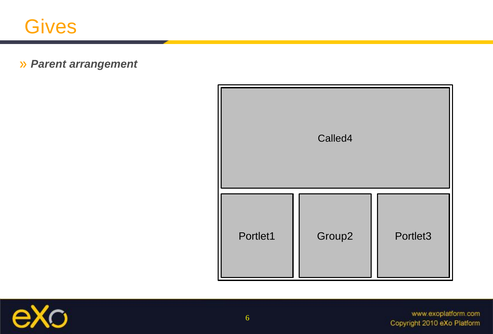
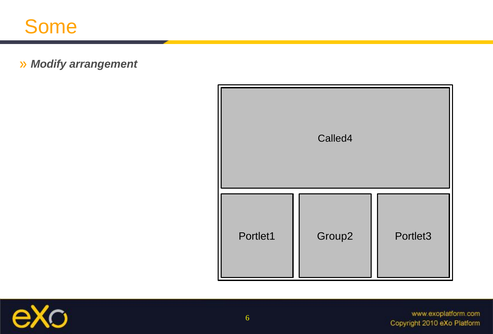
Gives: Gives -> Some (51, 27)
Parent: Parent -> Modify (49, 64)
